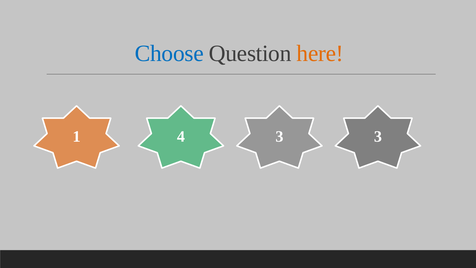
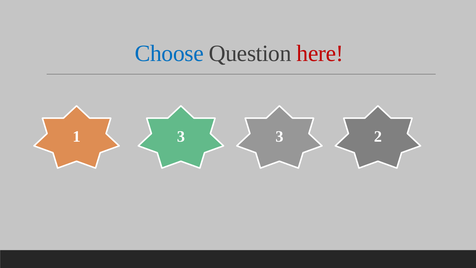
here colour: orange -> red (320, 53)
1 4: 4 -> 3 (181, 136)
3 3: 3 -> 2 (378, 136)
